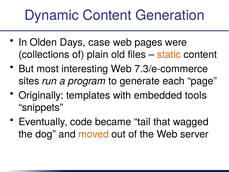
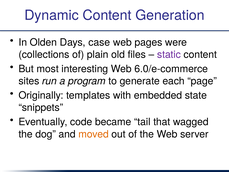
static colour: orange -> purple (169, 55)
7.3/e-commerce: 7.3/e-commerce -> 6.0/e-commerce (171, 69)
tools: tools -> state (196, 95)
